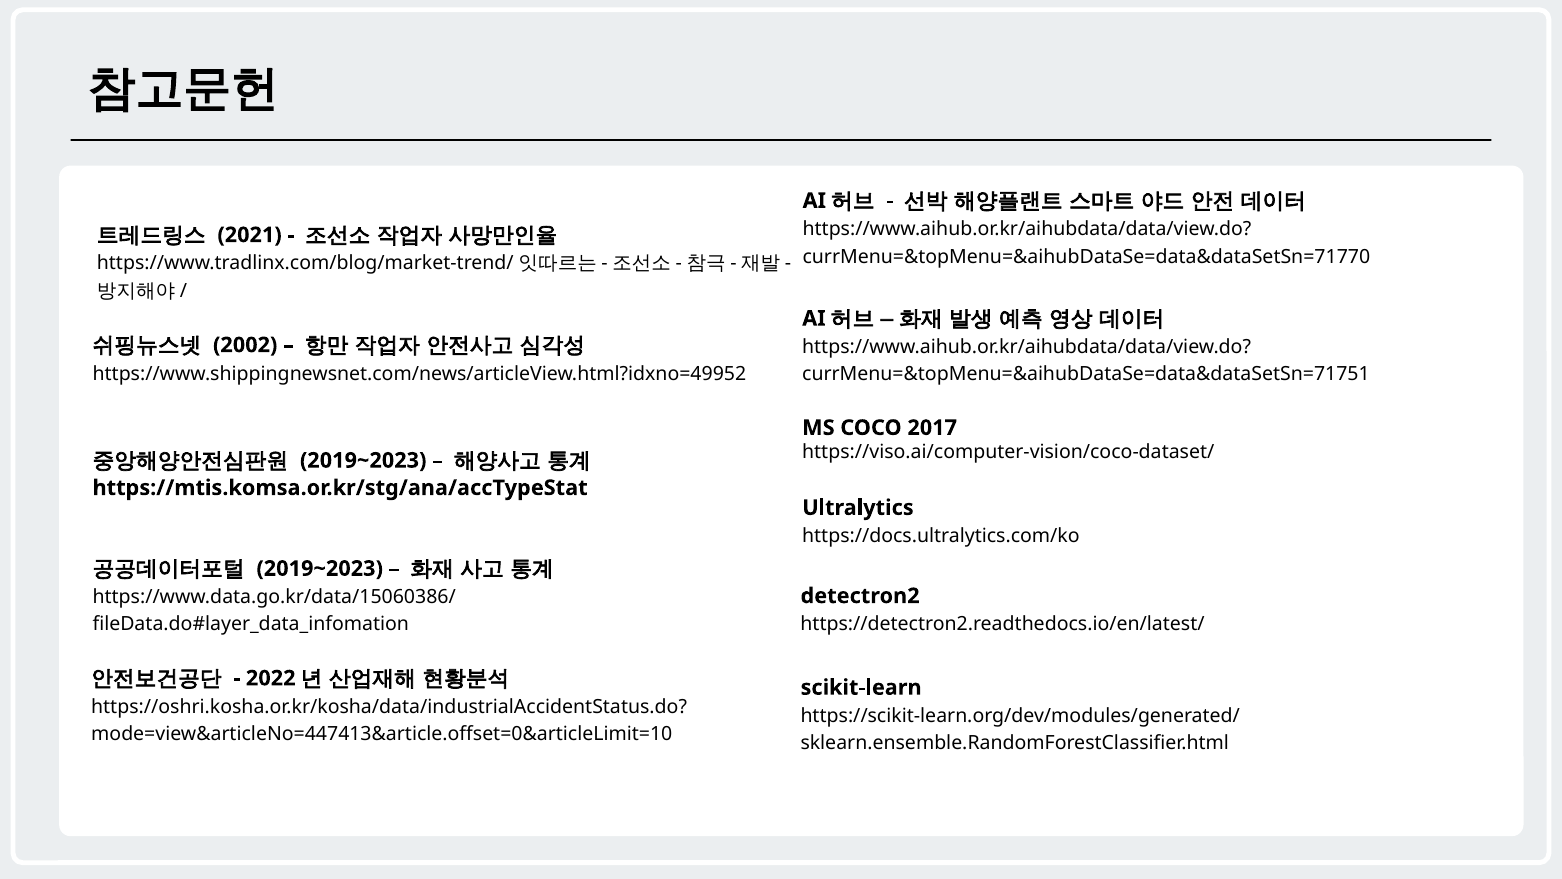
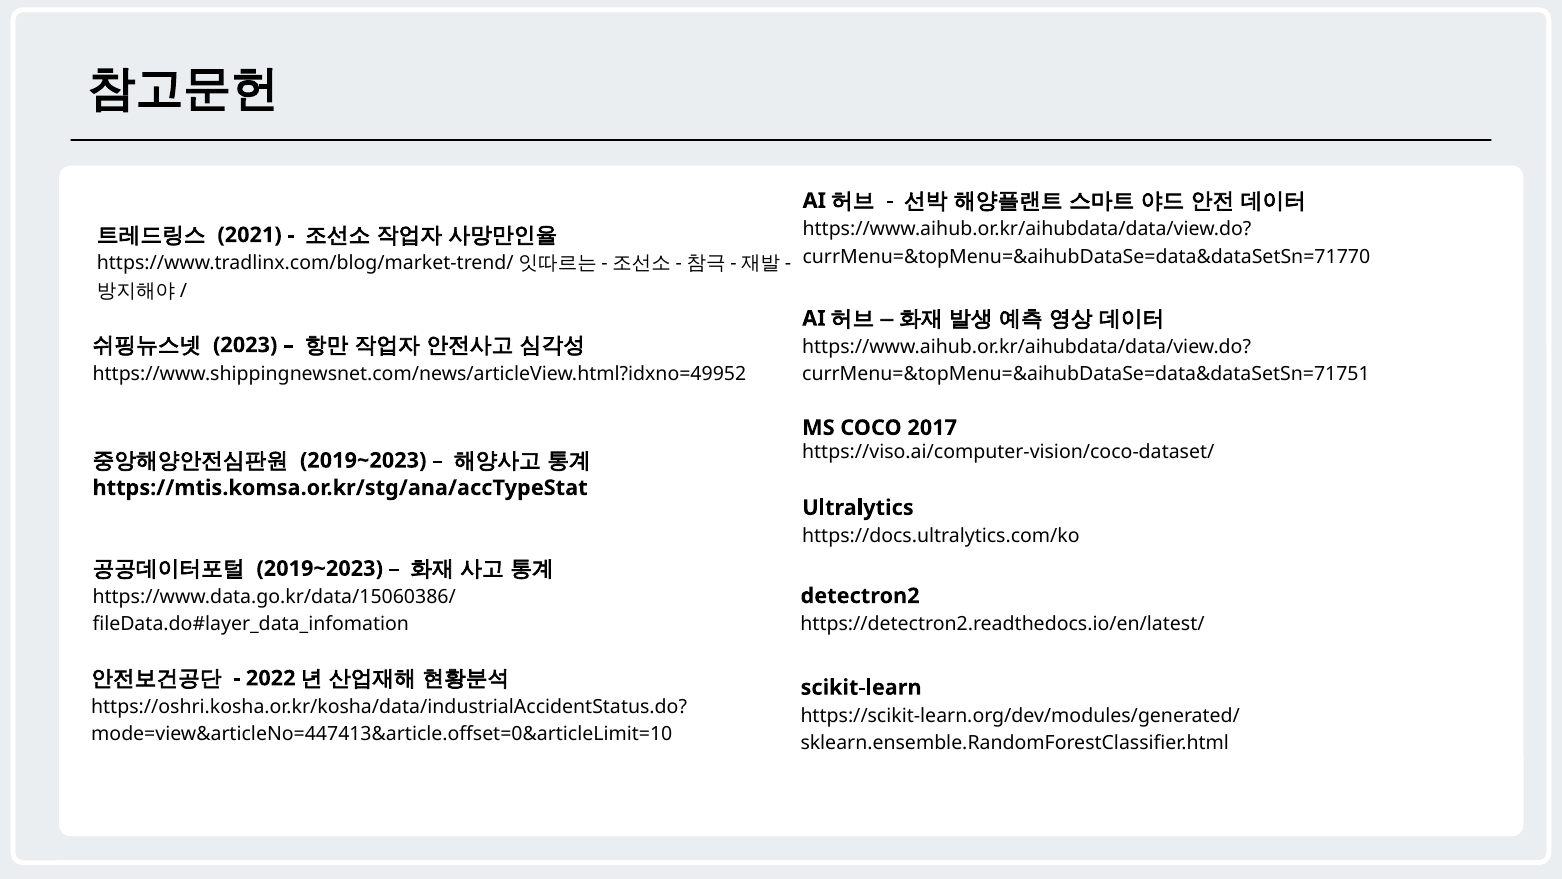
2002: 2002 -> 2023 (245, 345)
